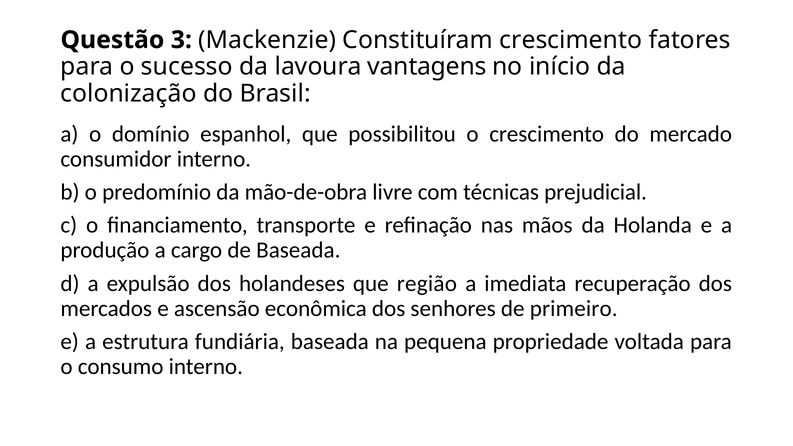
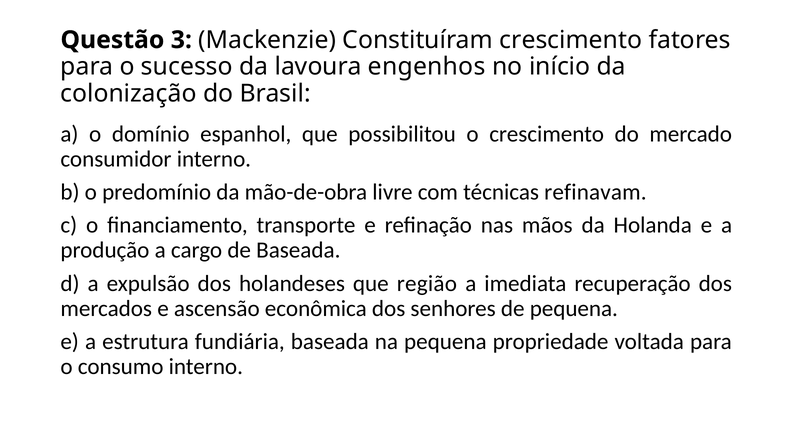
vantagens: vantagens -> engenhos (427, 67)
prejudicial: prejudicial -> refinavam (595, 192)
de primeiro: primeiro -> pequena (574, 308)
